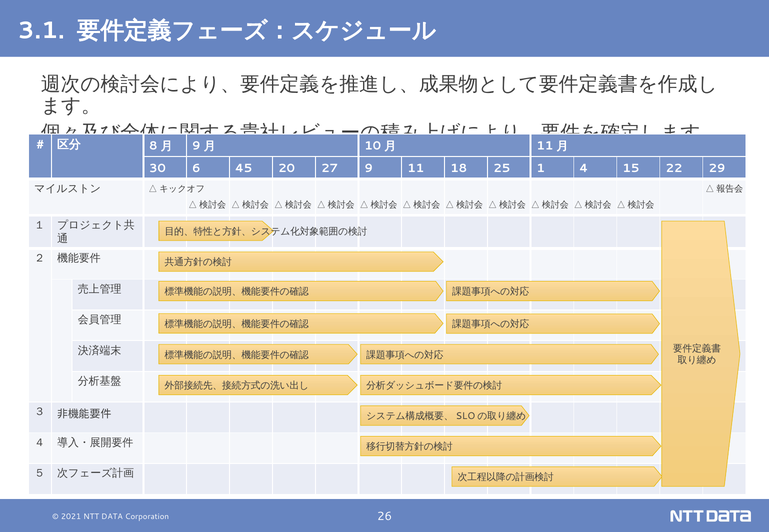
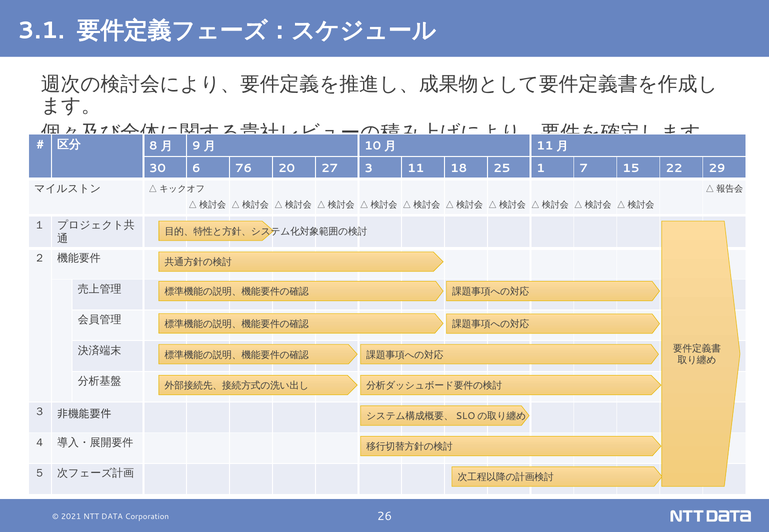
45: 45 -> 76 (244, 168)
27 9: 9 -> 3 (369, 168)
4: 4 -> 7 (584, 168)
